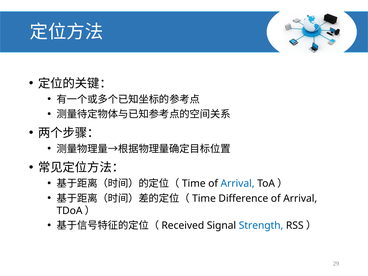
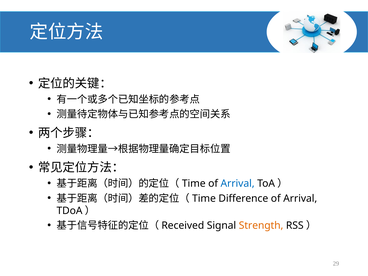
Strength colour: blue -> orange (261, 225)
